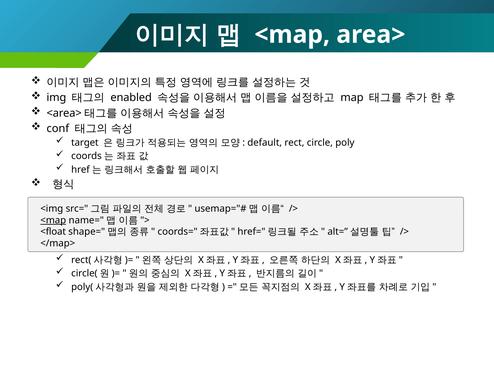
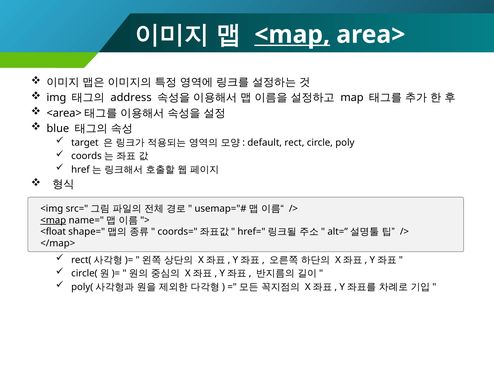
<map underline: none -> present (292, 35)
enabled: enabled -> address (131, 98)
conf: conf -> blue (58, 128)
